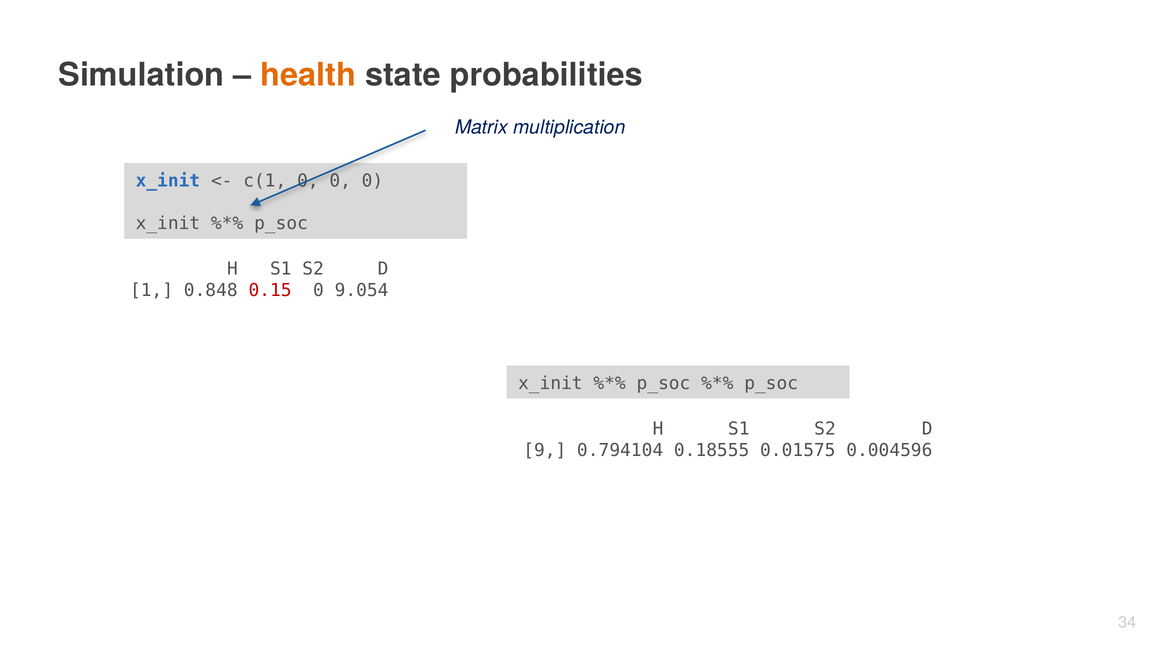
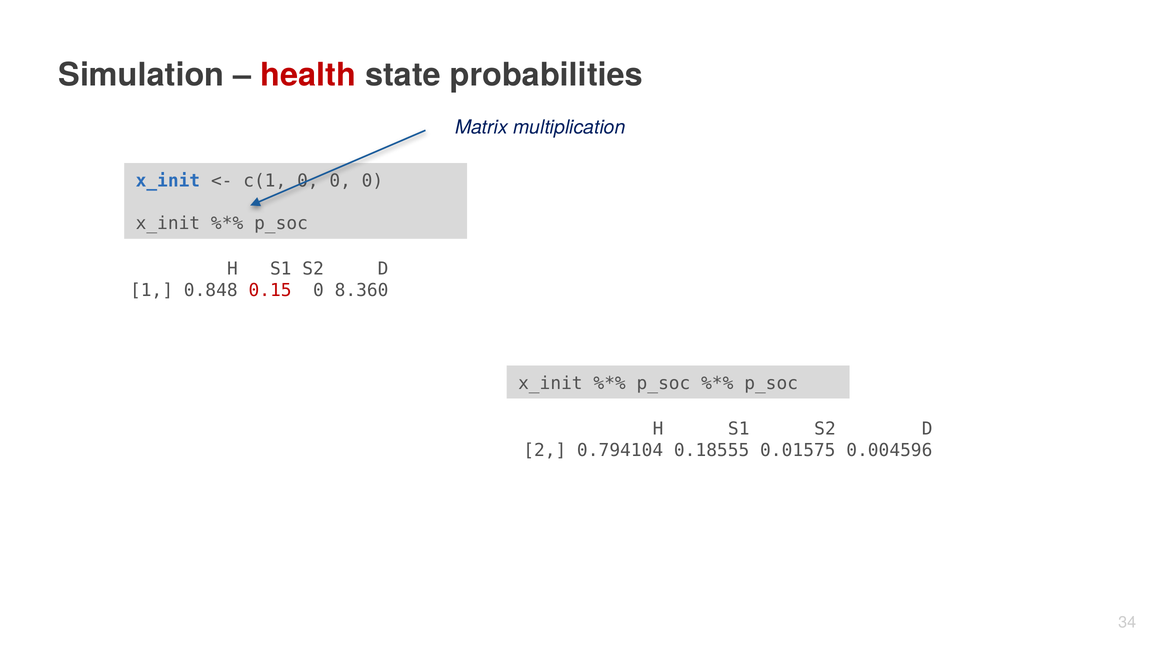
health colour: orange -> red (308, 75)
9.054: 9.054 -> 8.360 (362, 290)
9: 9 -> 2 (545, 450)
